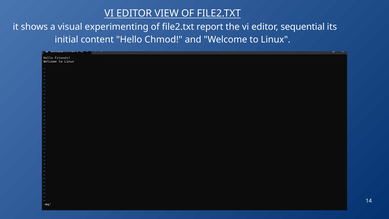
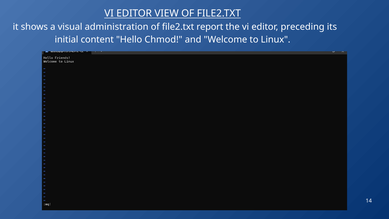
experimenting: experimenting -> administration (117, 27)
sequential: sequential -> preceding (303, 27)
